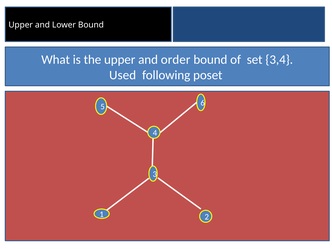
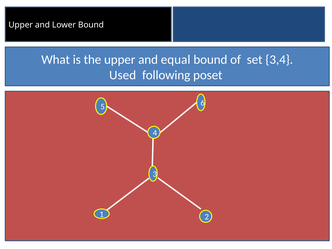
order: order -> equal (176, 60)
